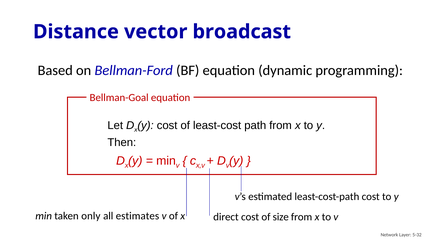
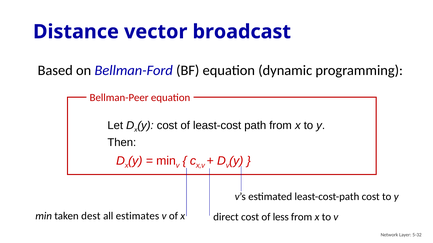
Bellman-Goal: Bellman-Goal -> Bellman-Peer (119, 98)
only: only -> dest (91, 216)
size: size -> less (281, 218)
